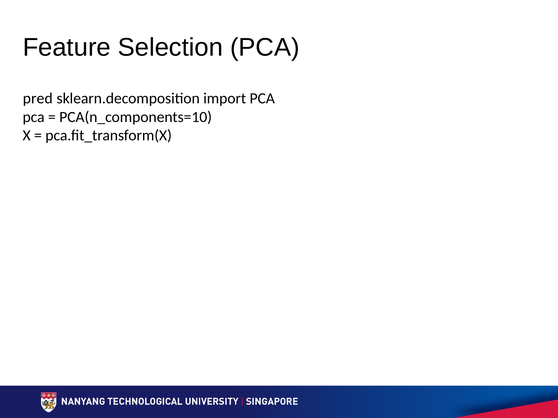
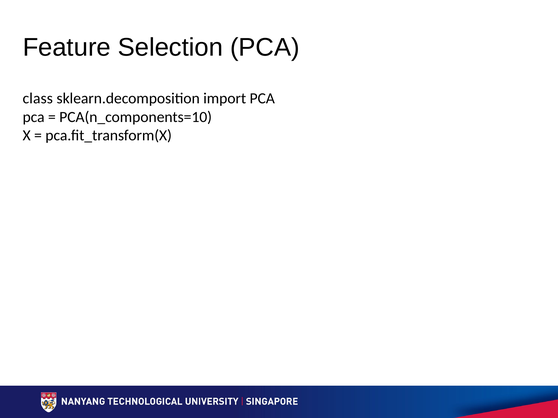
pred: pred -> class (38, 98)
